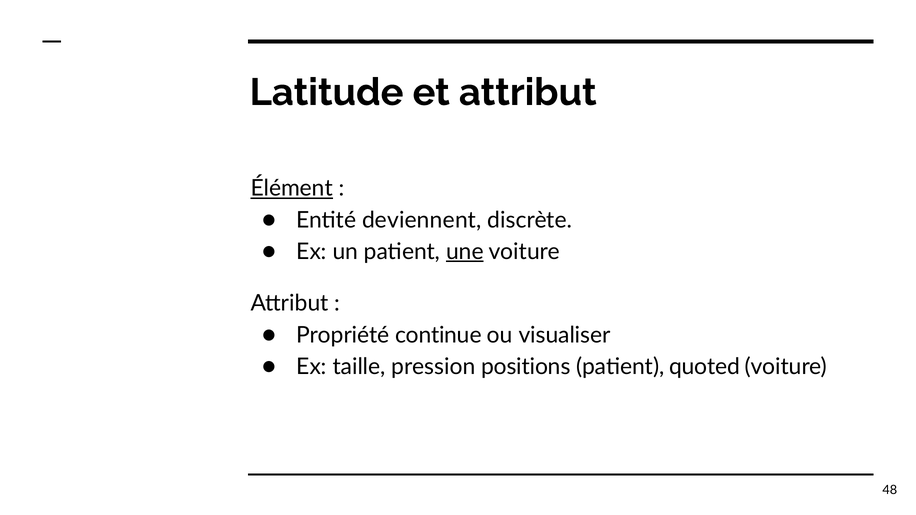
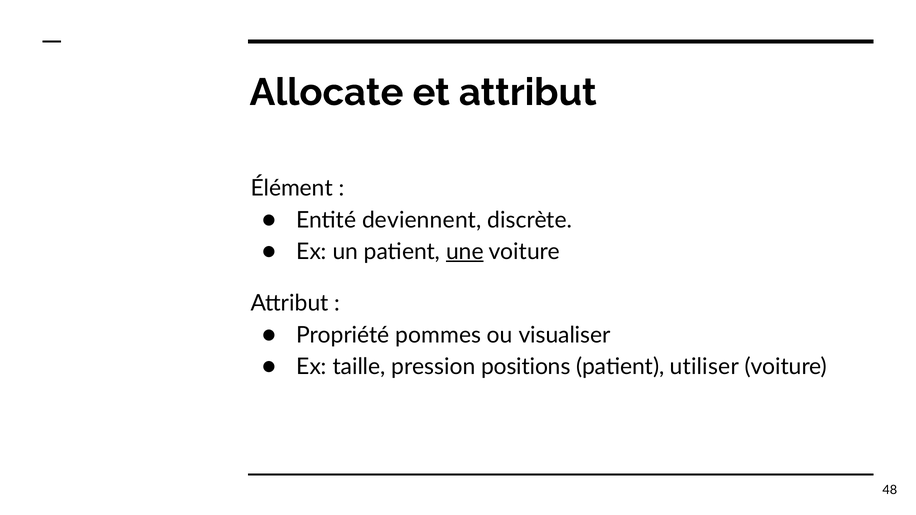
Latitude: Latitude -> Allocate (326, 92)
Élément underline: present -> none (292, 188)
continue: continue -> pommes (438, 335)
quoted: quoted -> utiliser (704, 367)
